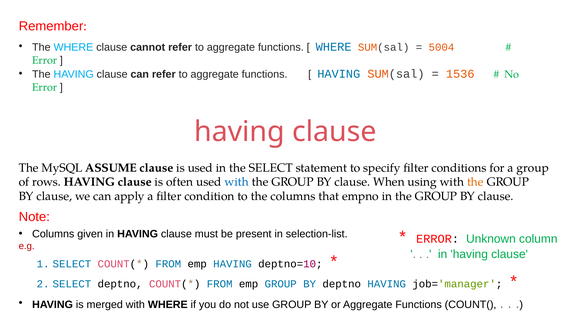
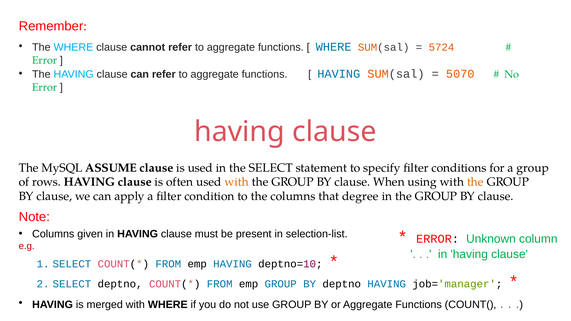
5004: 5004 -> 5724 (441, 47)
1536: 1536 -> 5070 (460, 74)
with colour: blue -> orange (237, 182)
empno: empno -> degree (360, 196)
